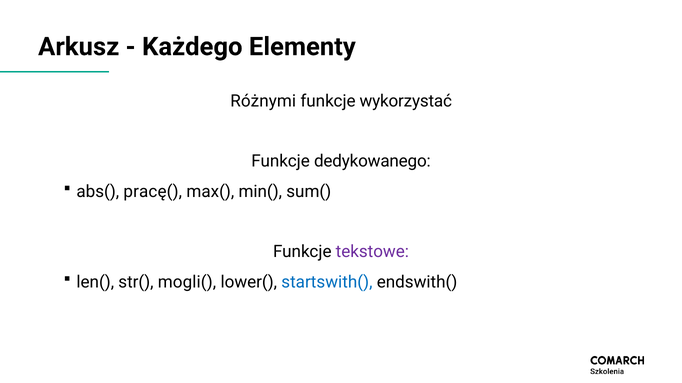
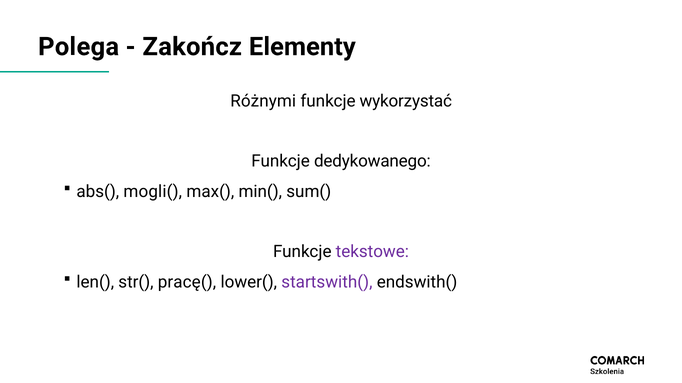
Arkusz: Arkusz -> Polega (79, 47)
Każdego: Każdego -> Zakończ (192, 47)
pracę(: pracę( -> mogli( (153, 192)
mogli(: mogli( -> pracę( (187, 282)
startswith( colour: blue -> purple (327, 282)
